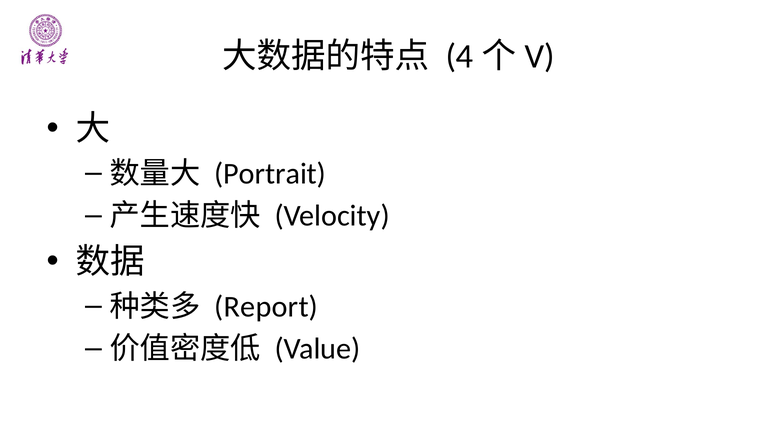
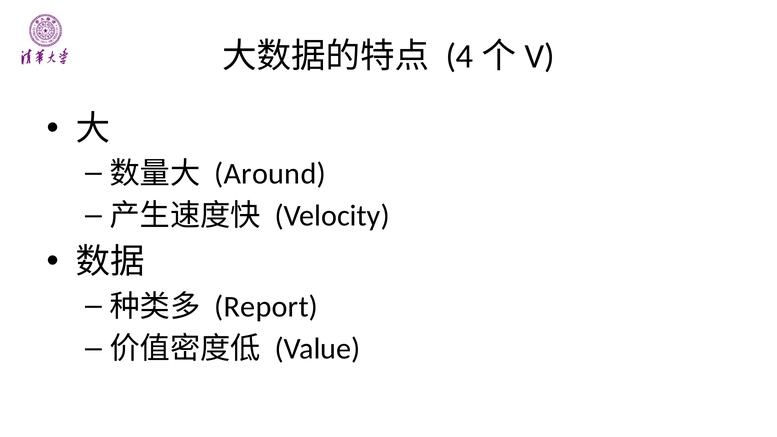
Portrait: Portrait -> Around (270, 174)
